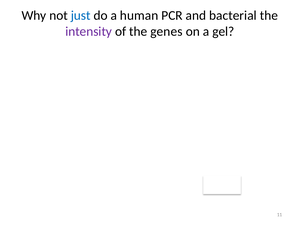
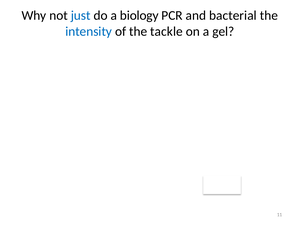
human: human -> biology (139, 16)
intensity colour: purple -> blue (89, 32)
genes: genes -> tackle (166, 32)
